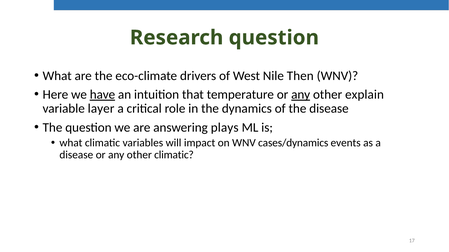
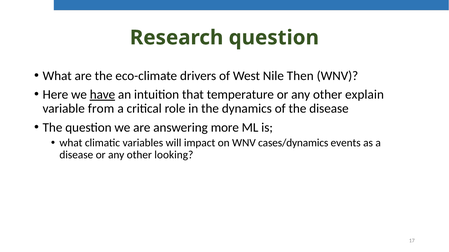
any underline: present -> none (301, 95)
layer: layer -> from (101, 109)
plays: plays -> more (225, 128)
other climatic: climatic -> looking (174, 155)
